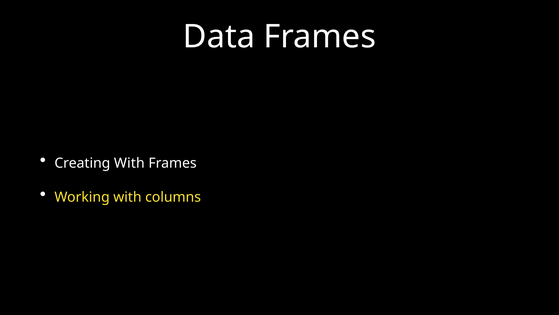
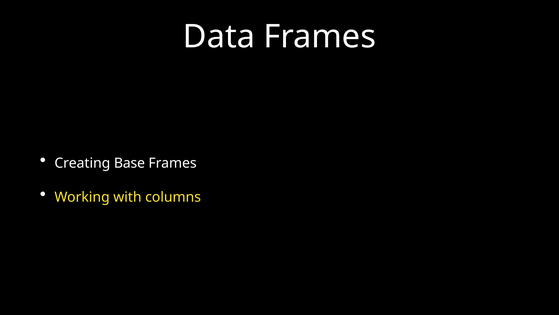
Creating With: With -> Base (129, 163)
